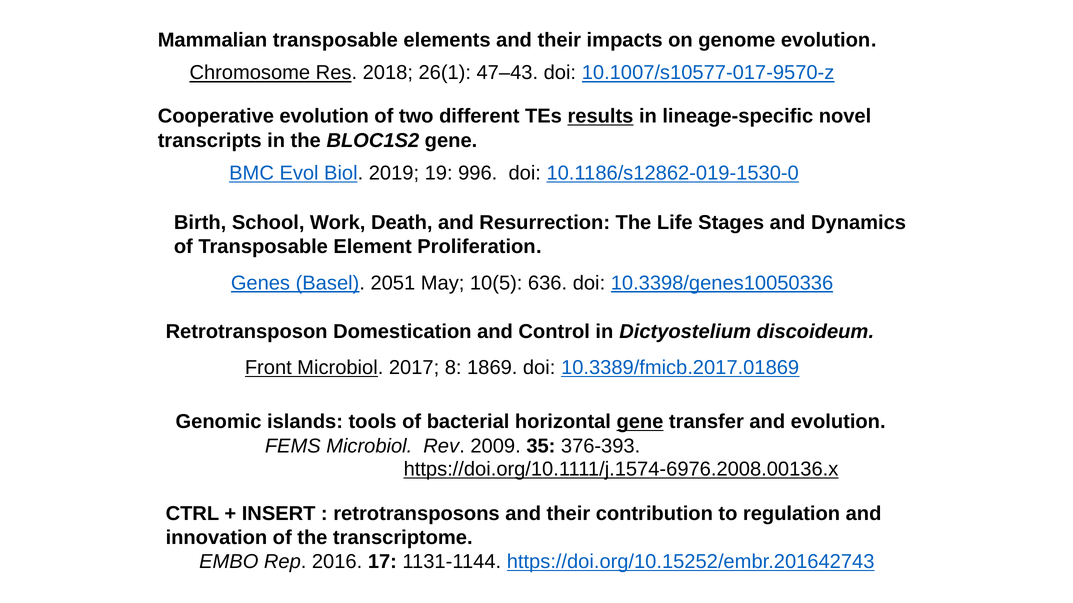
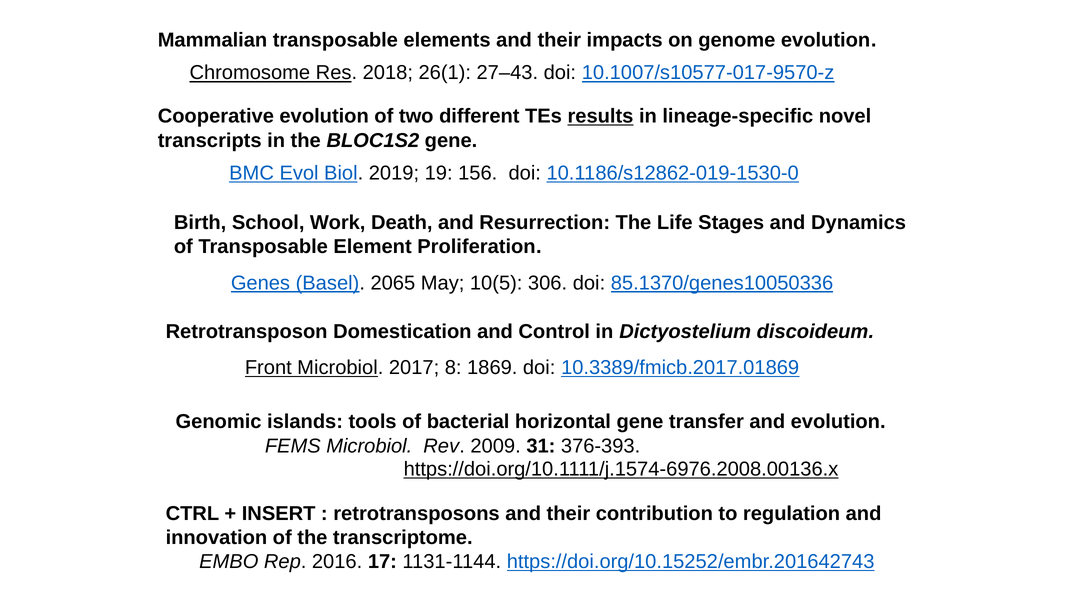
47–43: 47–43 -> 27–43 (507, 73)
996: 996 -> 156 (478, 173)
2051: 2051 -> 2065 (393, 283)
636: 636 -> 306 (548, 283)
10.3398/genes10050336: 10.3398/genes10050336 -> 85.1370/genes10050336 (722, 283)
gene underline: present -> none (640, 422)
35: 35 -> 31 (541, 446)
